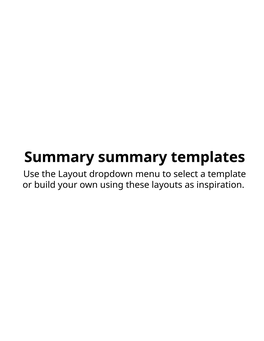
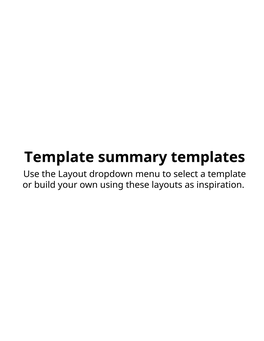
Summary: Summary -> Template (59, 158)
